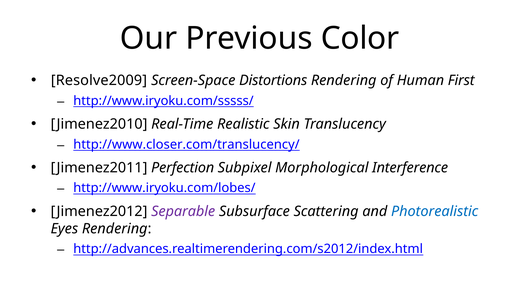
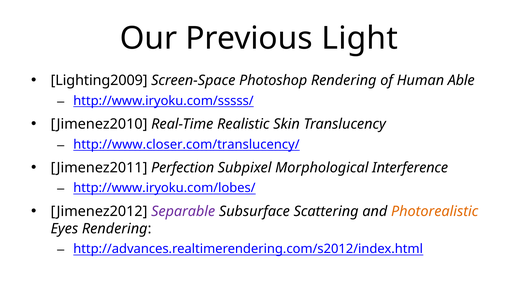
Color: Color -> Light (360, 38)
Resolve2009: Resolve2009 -> Lighting2009 (99, 80)
Distortions: Distortions -> Photoshop (273, 80)
First: First -> Able (461, 80)
Photorealistic colour: blue -> orange (435, 211)
